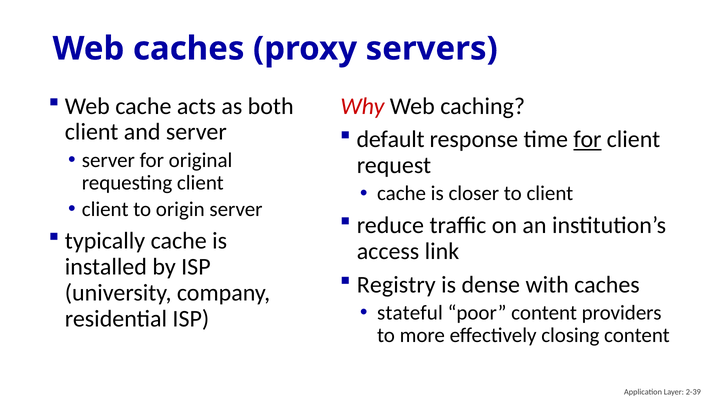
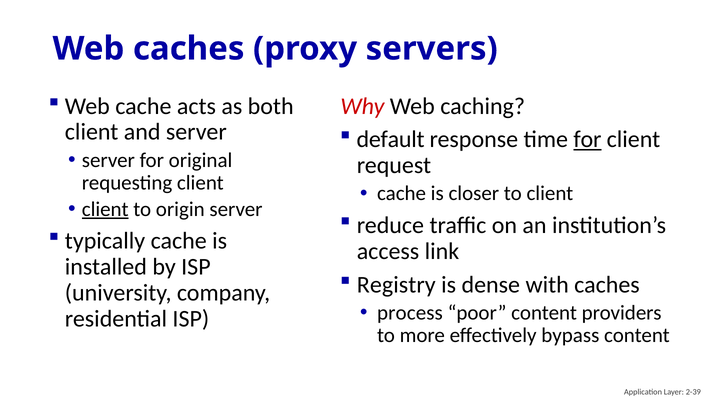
client underline: none -> present (105, 209)
stateful: stateful -> process (410, 313)
closing: closing -> bypass (570, 335)
